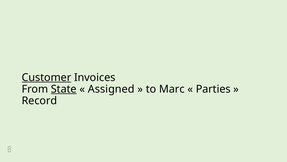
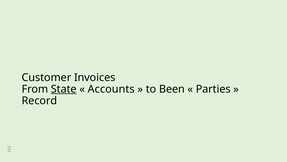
Customer underline: present -> none (46, 77)
Assigned: Assigned -> Accounts (111, 89)
Marc: Marc -> Been (172, 89)
